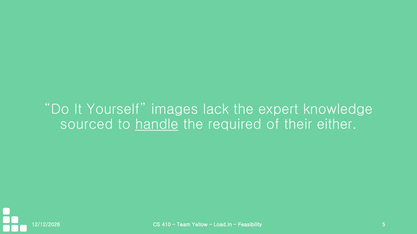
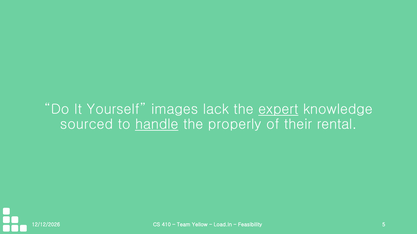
expert underline: none -> present (278, 110)
required: required -> properly (235, 125)
either: either -> rental (337, 125)
